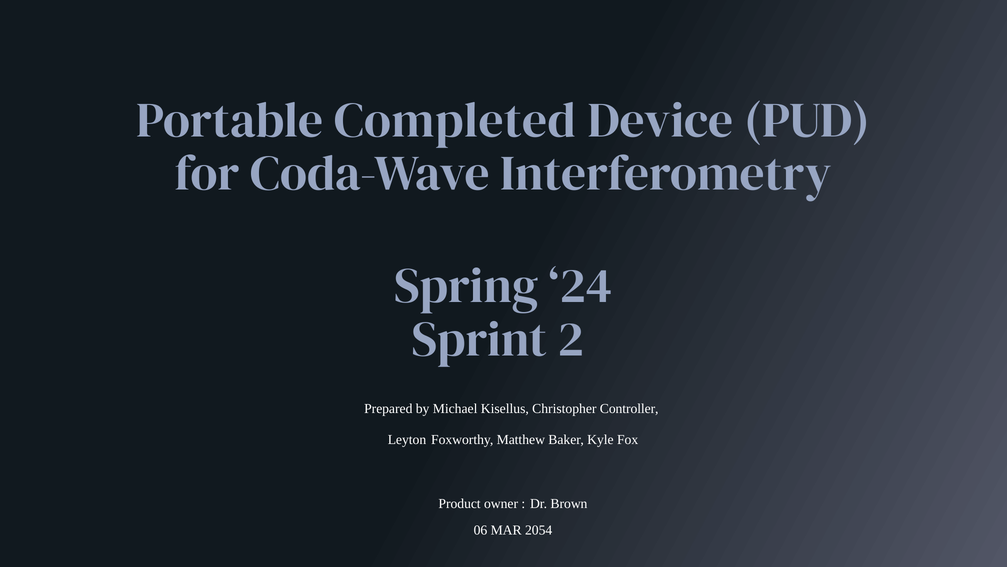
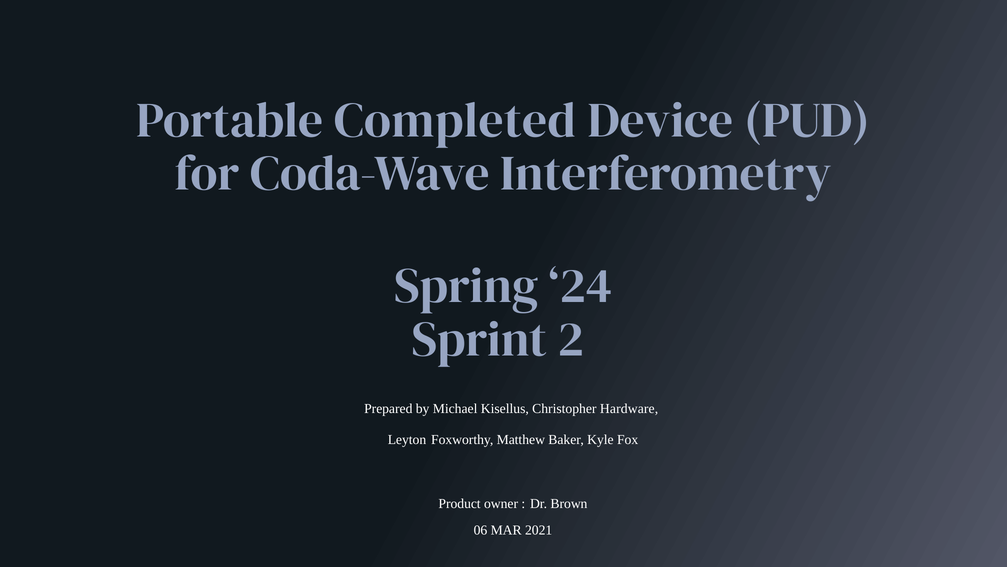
Controller: Controller -> Hardware (629, 409)
2054: 2054 -> 2021 (539, 530)
